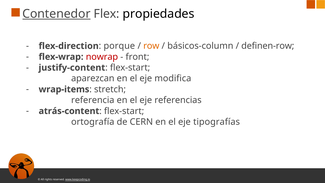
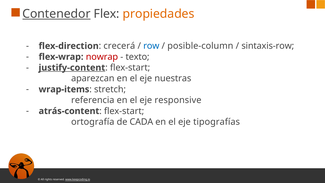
propiedades colour: black -> orange (159, 14)
porque: porque -> crecerá (119, 46)
row colour: orange -> blue (151, 46)
básicos-column: básicos-column -> posible-column (200, 46)
definen-row: definen-row -> sintaxis-row (268, 46)
front: front -> texto (138, 57)
justify-content underline: none -> present (72, 68)
modifica: modifica -> nuestras (173, 78)
referencias: referencias -> responsive (178, 100)
CERN: CERN -> CADA (141, 122)
